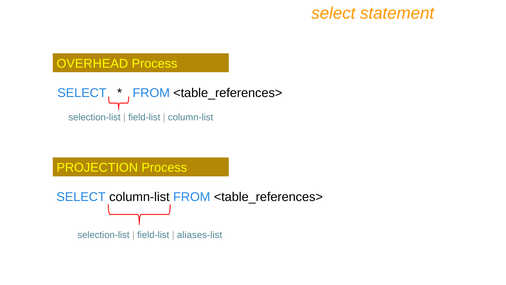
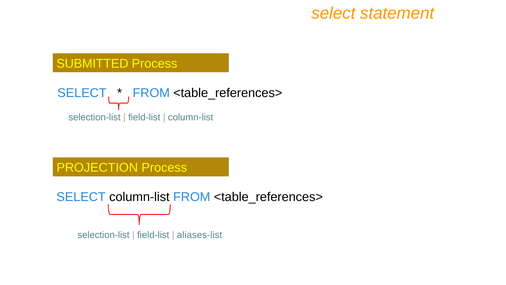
OVERHEAD: OVERHEAD -> SUBMITTED (92, 64)
